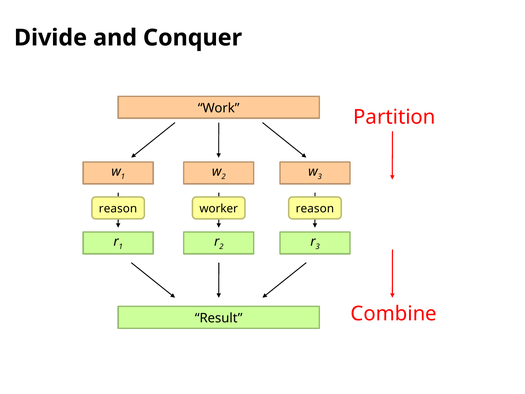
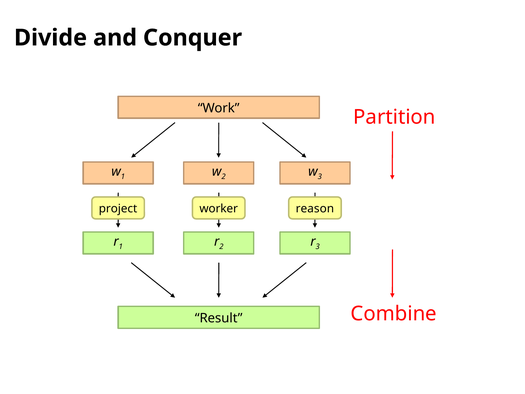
reason: reason -> project (118, 209)
